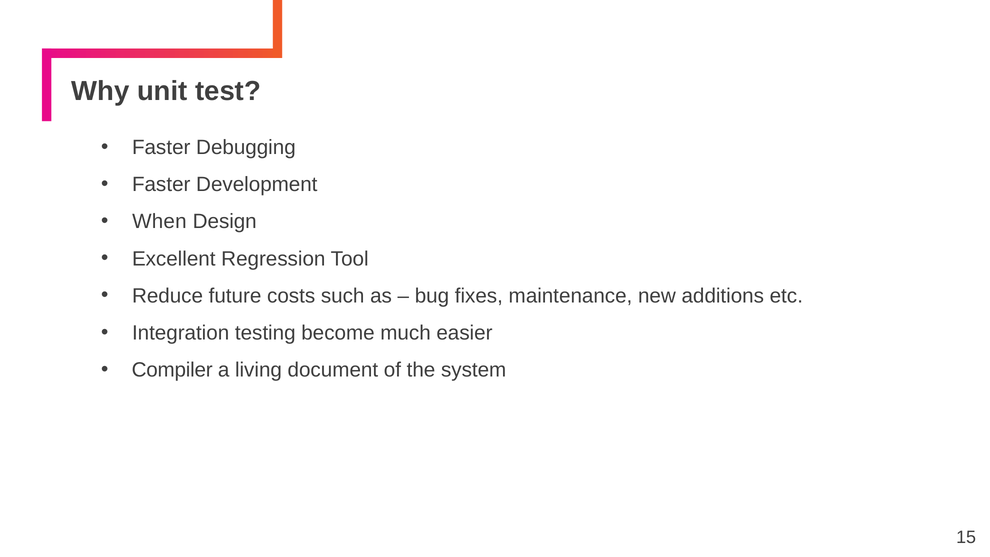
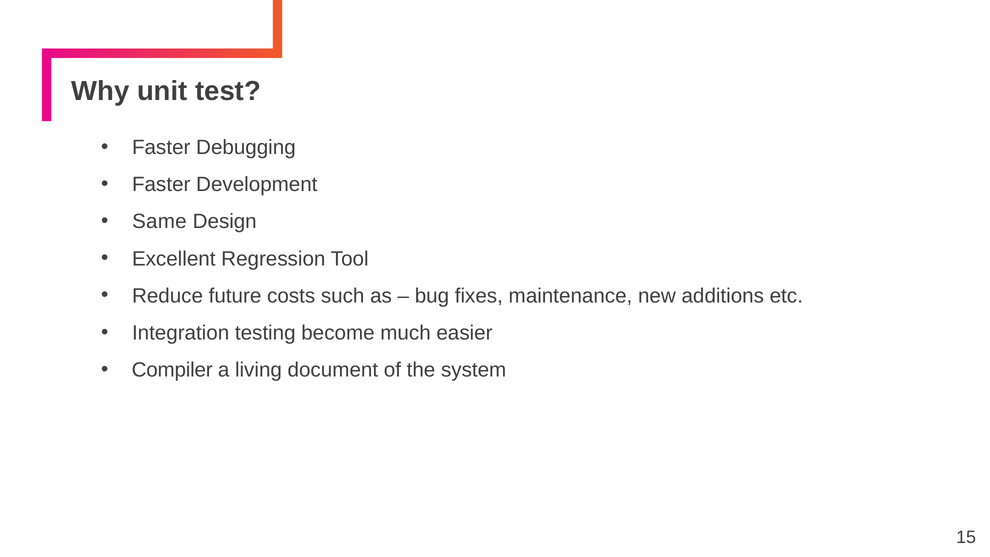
When: When -> Same (159, 222)
